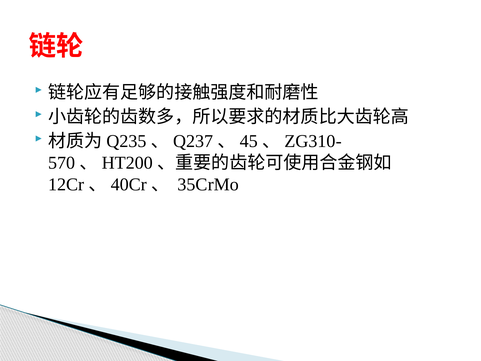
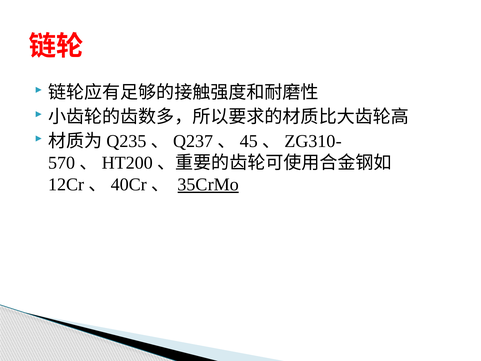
35CrMo underline: none -> present (208, 184)
